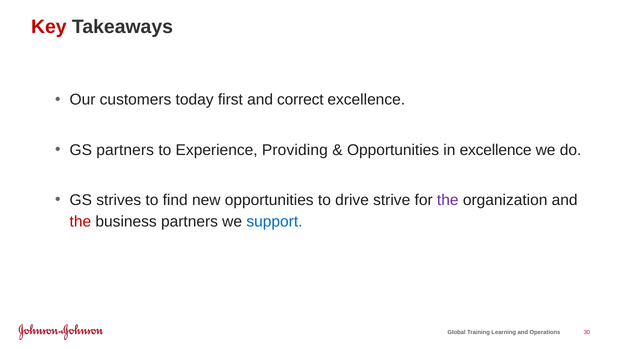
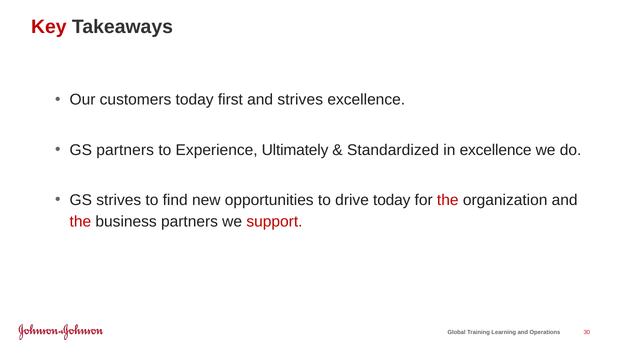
and correct: correct -> strives (300, 100)
Providing: Providing -> Ultimately (295, 150)
Opportunities: Opportunities -> Standardized (393, 150)
drive strive: strive -> today (392, 200)
the colour: purple -> red (448, 200)
support colour: blue -> red (274, 222)
